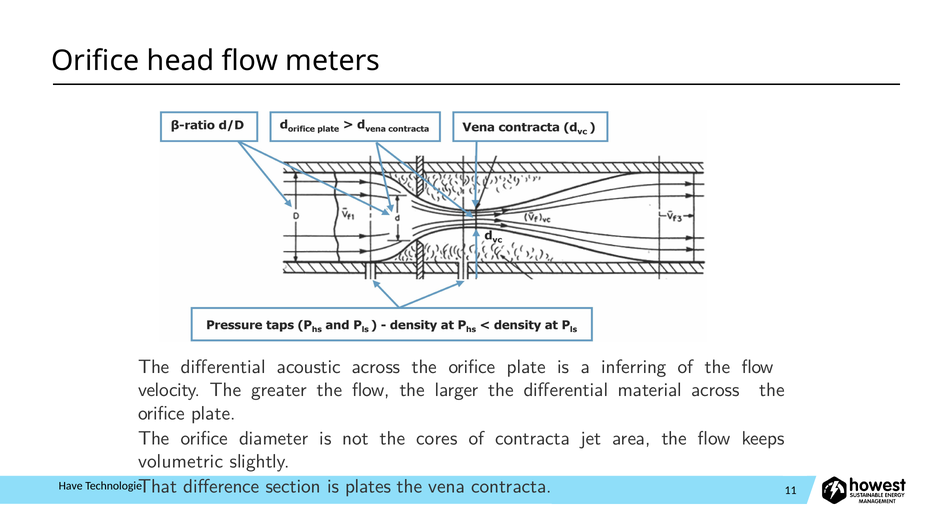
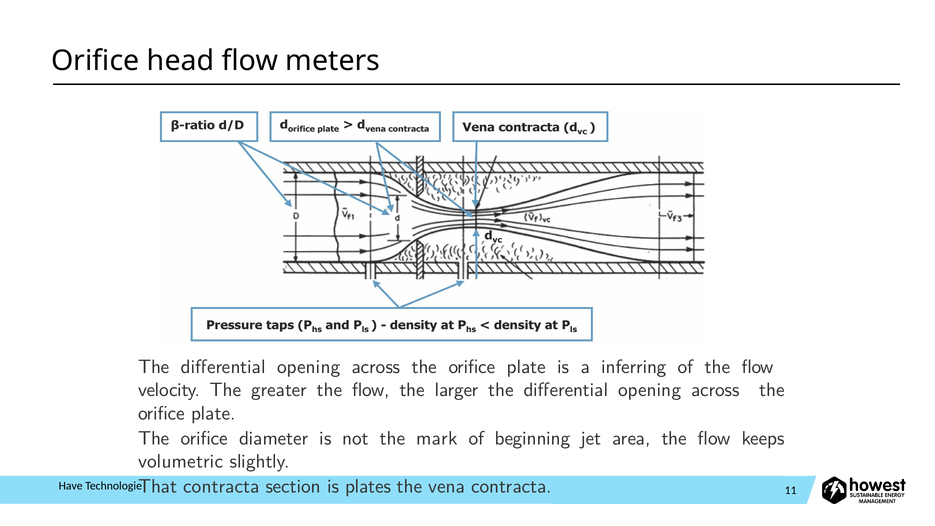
acoustic: acoustic -> opening (309, 367)
larger the differential material: material -> opening (650, 390)
cores: cores -> mark (437, 438)
of contracta: contracta -> beginning (533, 438)
That difference: difference -> contracta (221, 486)
